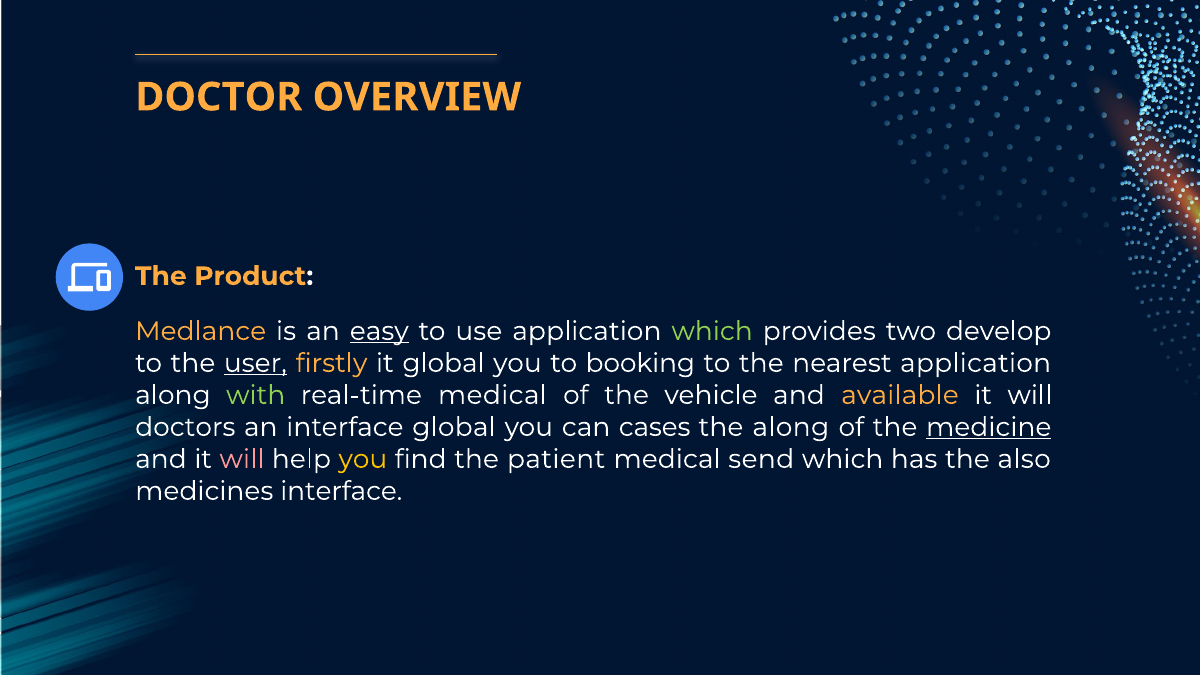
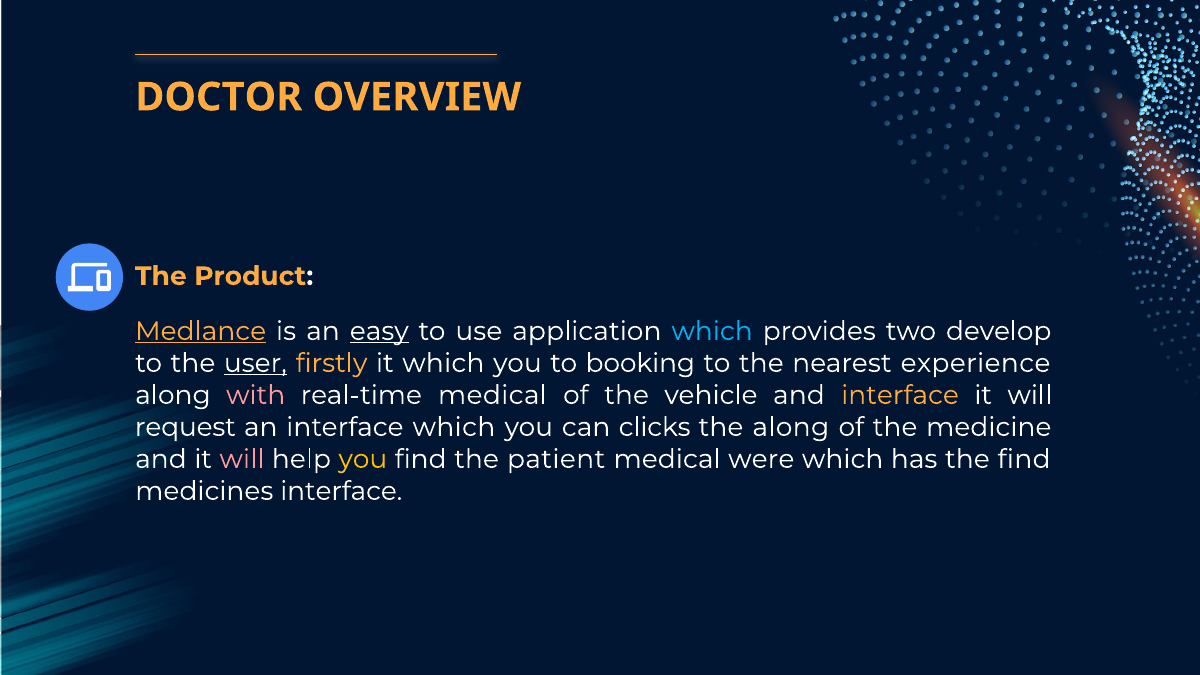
Medlance underline: none -> present (201, 331)
which colour: light green -> light blue (712, 331)
it global: global -> which (443, 363)
nearest application: application -> experience (976, 363)
with colour: light green -> pink (256, 395)
and available: available -> interface (900, 395)
doctors: doctors -> request (185, 427)
interface global: global -> which (454, 427)
cases: cases -> clicks (655, 427)
medicine underline: present -> none (989, 427)
send: send -> were (761, 459)
the also: also -> find (1024, 459)
